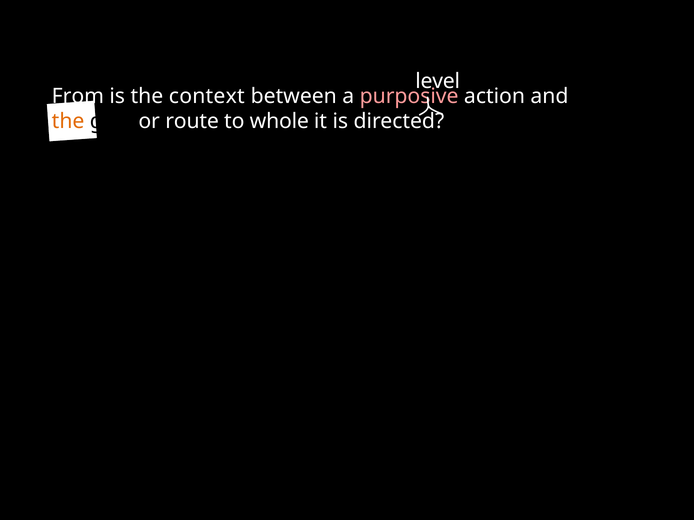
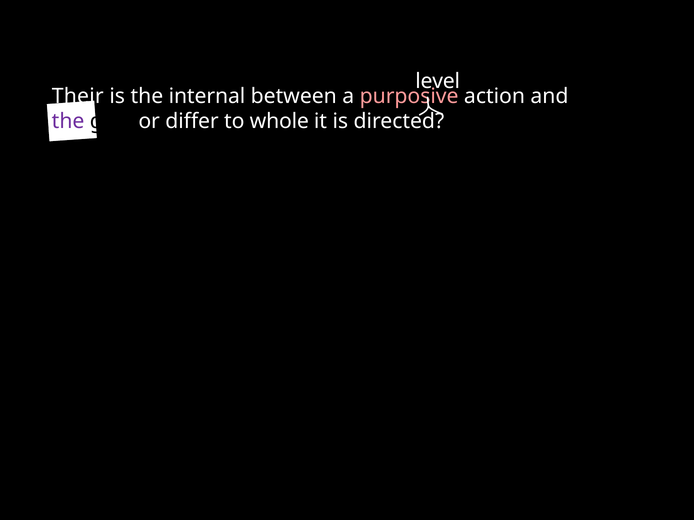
From: From -> Their (78, 96)
context: context -> internal (207, 96)
the colour: orange -> purple (68, 122)
route: route -> differ (192, 122)
